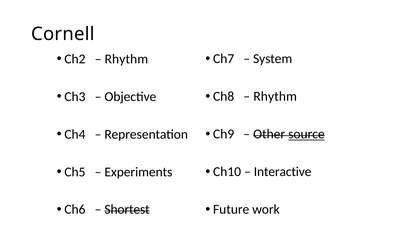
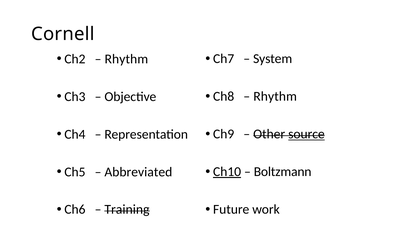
Ch10 underline: none -> present (227, 172)
Interactive: Interactive -> Boltzmann (283, 172)
Experiments: Experiments -> Abbreviated (138, 172)
Shortest: Shortest -> Training (127, 209)
